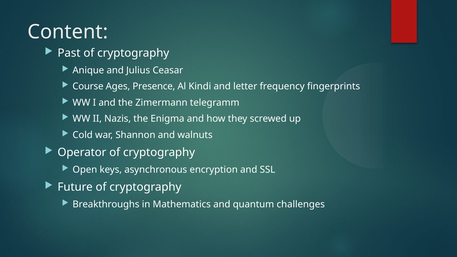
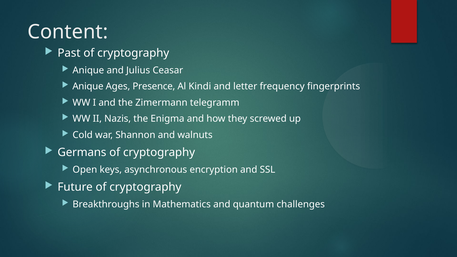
Course: Course -> Anique (88, 86)
Operator: Operator -> Germans (82, 153)
